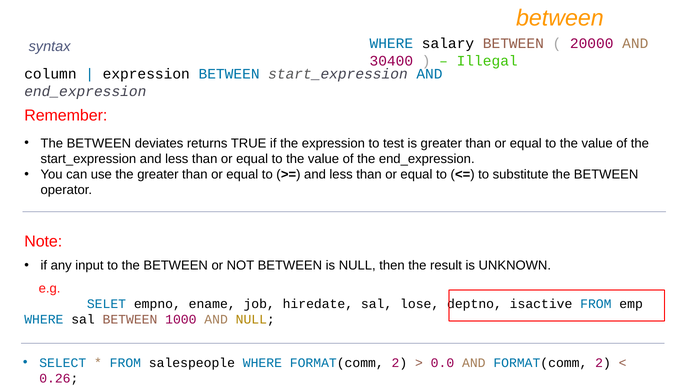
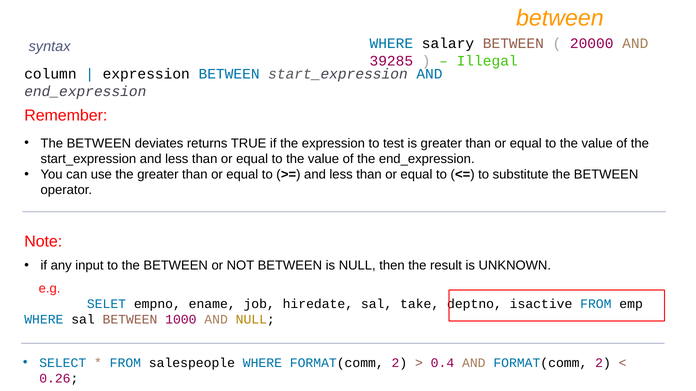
30400: 30400 -> 39285 (391, 61)
lose: lose -> take (420, 304)
0.0: 0.0 -> 0.4 (442, 363)
